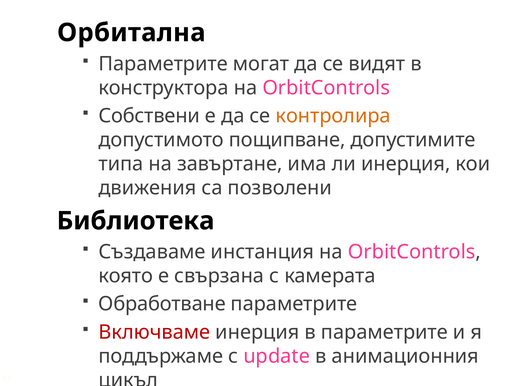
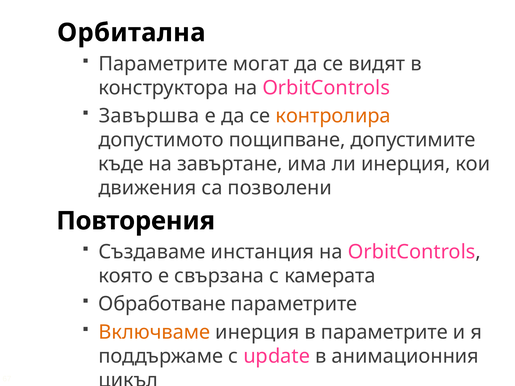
Собствени: Собствени -> Завършва (149, 116)
типа: типа -> къде (121, 164)
Библиотека: Библиотека -> Повторения (136, 221)
Включваме colour: red -> orange (154, 332)
